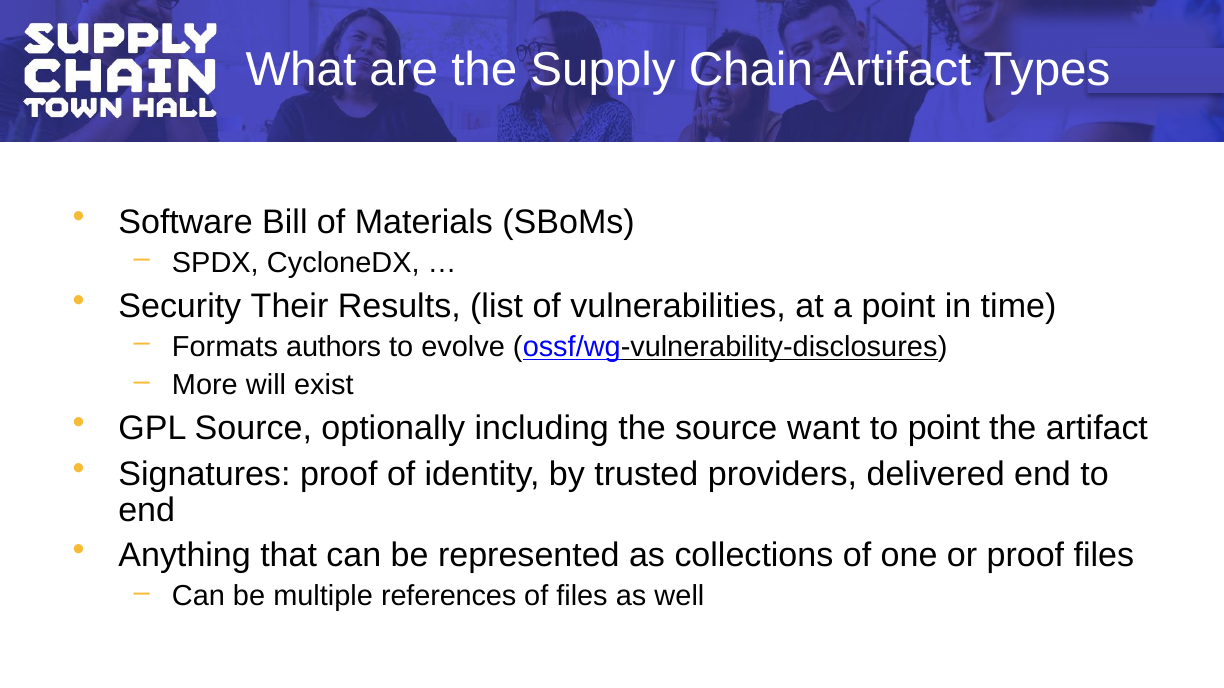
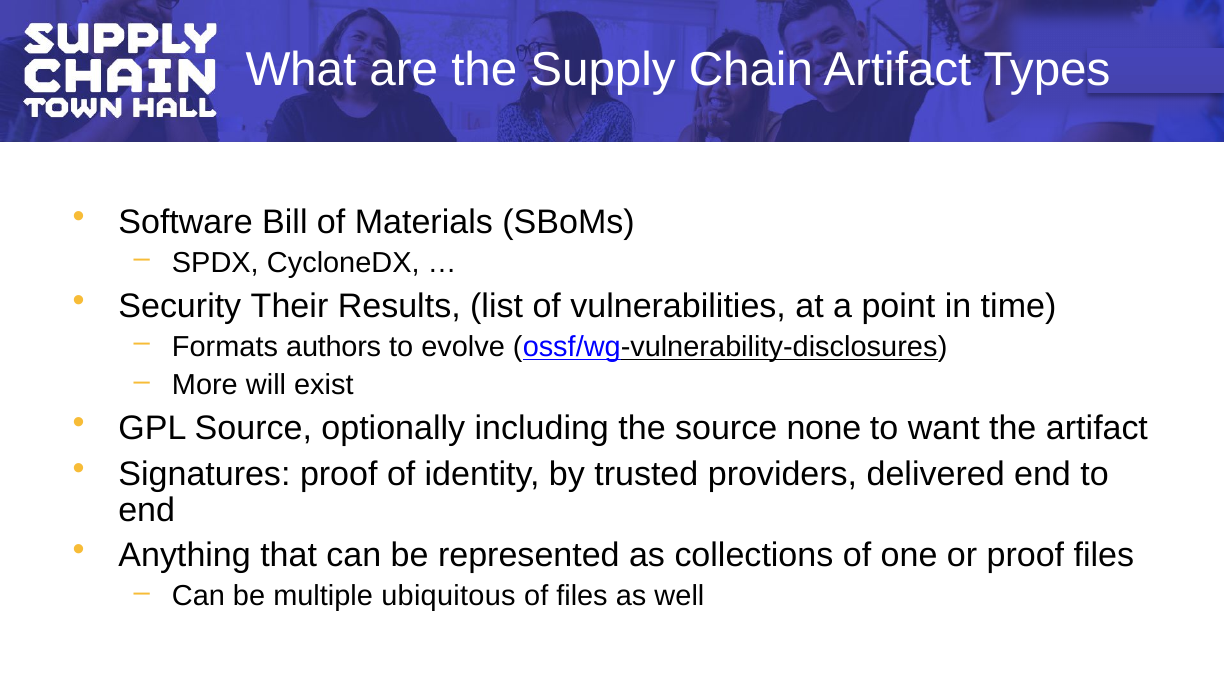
want: want -> none (824, 429)
to point: point -> want (944, 429)
references: references -> ubiquitous (448, 597)
